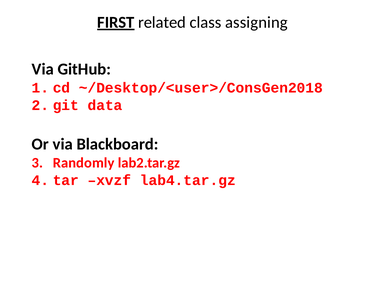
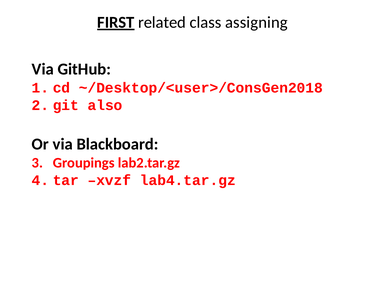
data: data -> also (105, 105)
Randomly: Randomly -> Groupings (84, 162)
